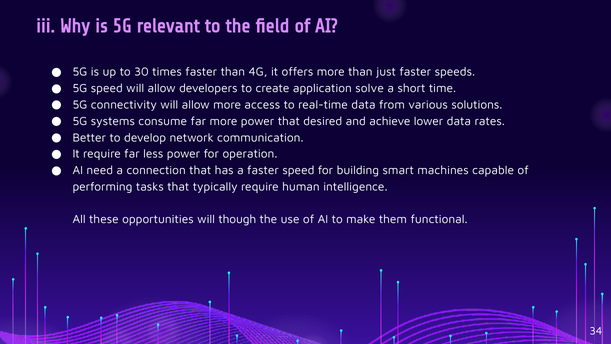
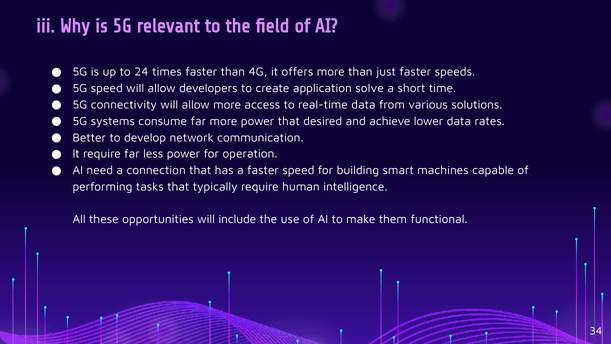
30: 30 -> 24 (141, 72)
though: though -> include (237, 219)
